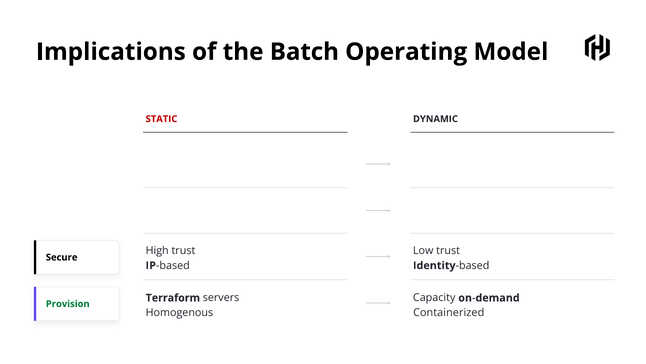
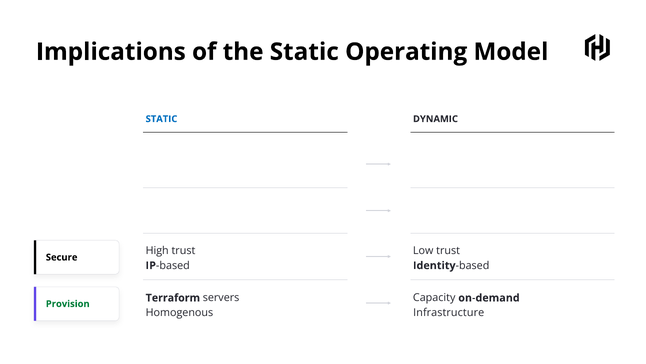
the Batch: Batch -> Static (304, 52)
STATIC colour: red -> blue (161, 119)
Containerized: Containerized -> Infrastructure (449, 312)
